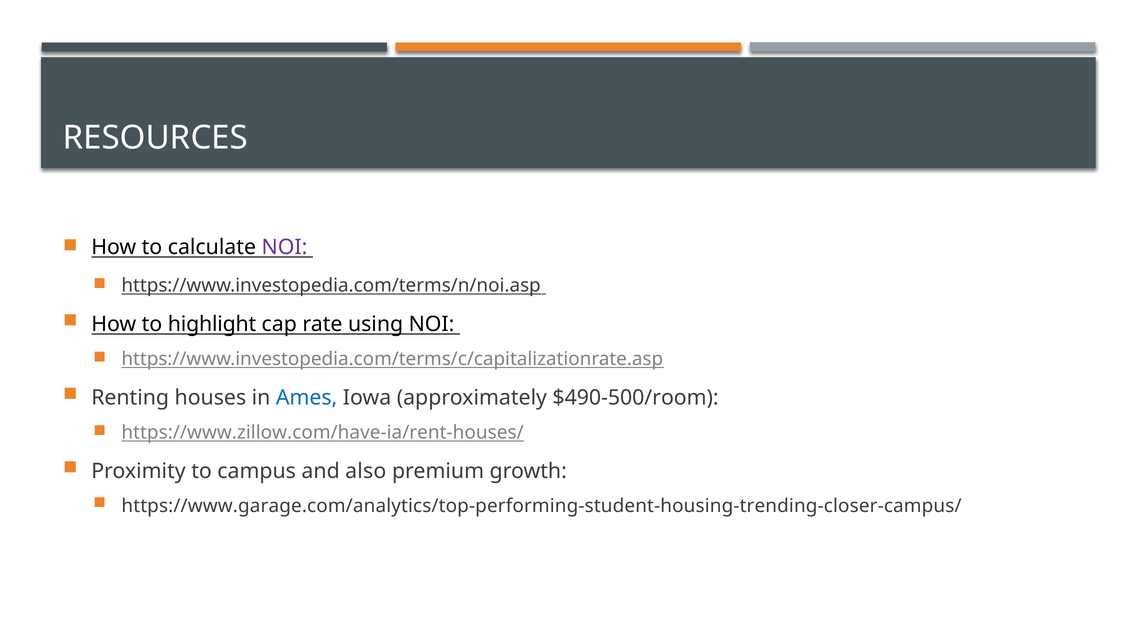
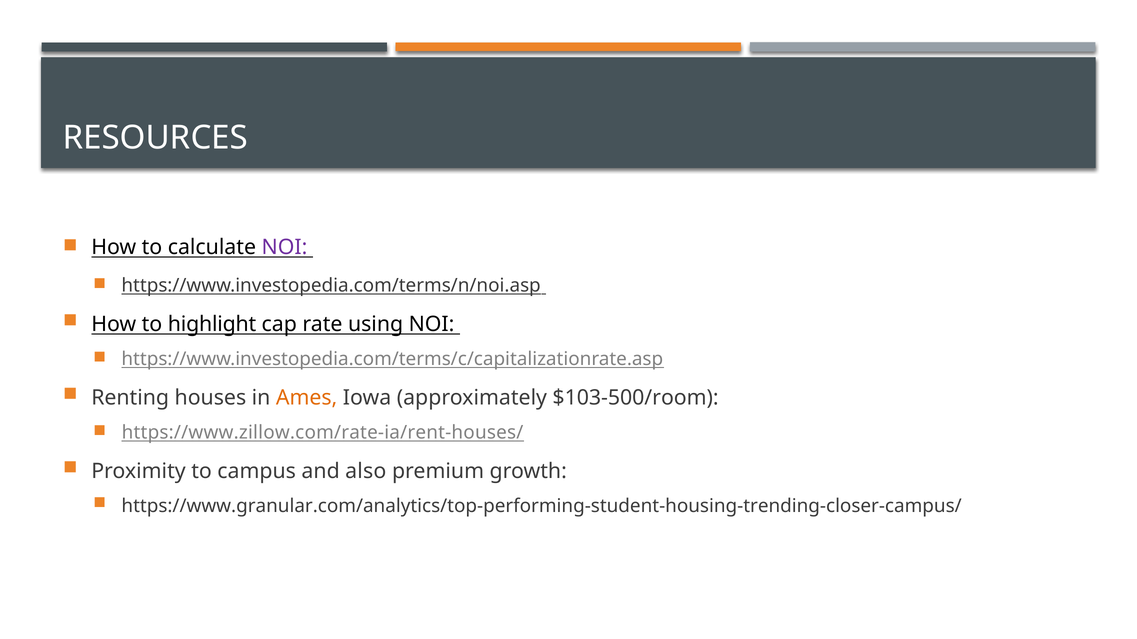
Ames colour: blue -> orange (307, 398)
$490-500/room: $490-500/room -> $103-500/room (636, 398)
https://www.zillow.com/have-ia/rent-houses/: https://www.zillow.com/have-ia/rent-houses/ -> https://www.zillow.com/rate-ia/rent-houses/ (323, 433)
https://www.garage.com/analytics/top-performing-student-housing-trending-closer-campus/: https://www.garage.com/analytics/top-performing-student-housing-trending-closer-campus/ -> https://www.granular.com/analytics/top-performing-student-housing-trending-closer-campus/ (542, 507)
